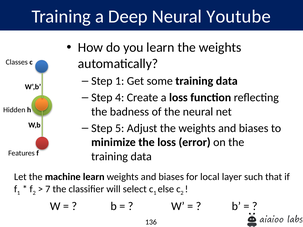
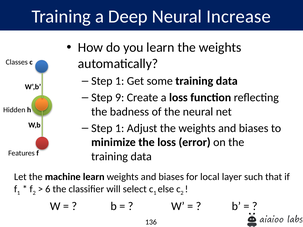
Youtube: Youtube -> Increase (239, 17)
4: 4 -> 9 (120, 98)
5: 5 -> 1 (120, 128)
7: 7 -> 6 (48, 189)
